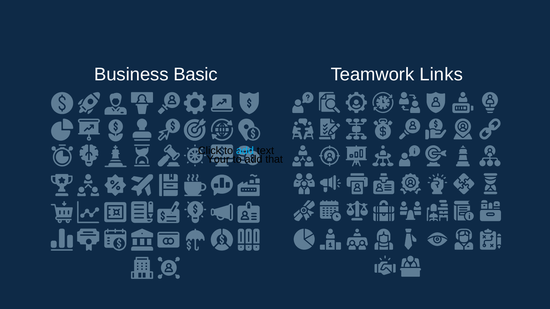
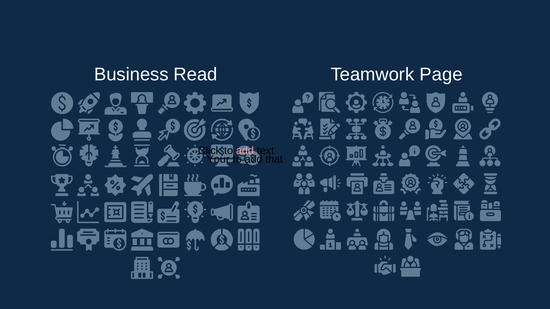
Basic: Basic -> Read (196, 75)
Links: Links -> Page (441, 75)
add colour: light blue -> pink (245, 151)
